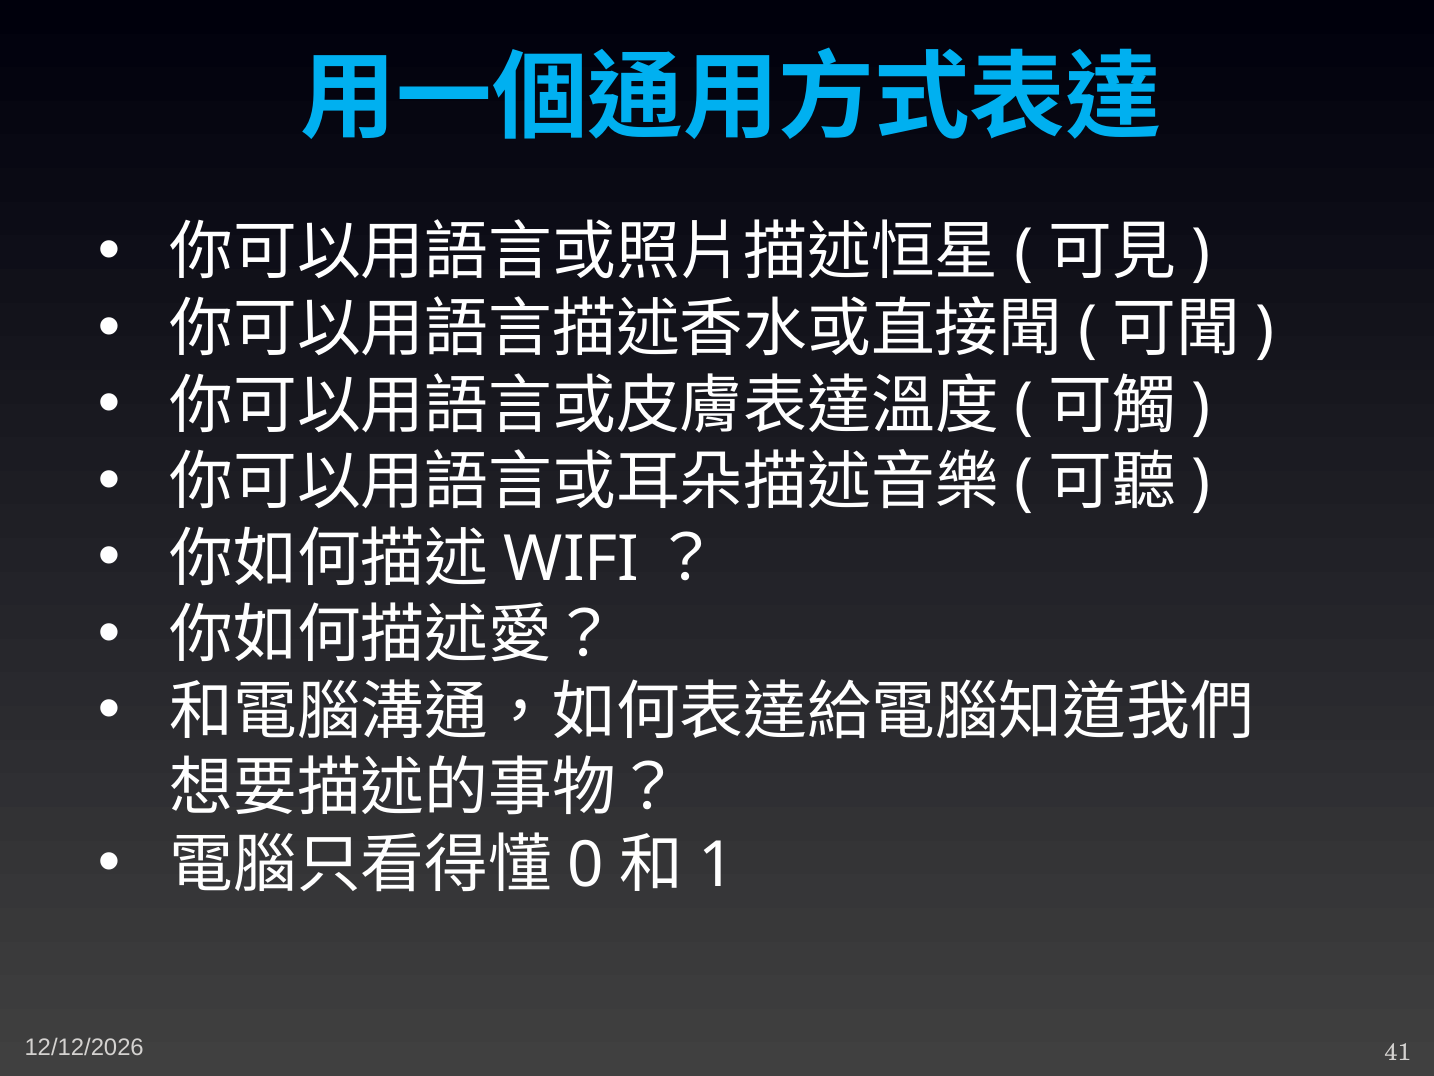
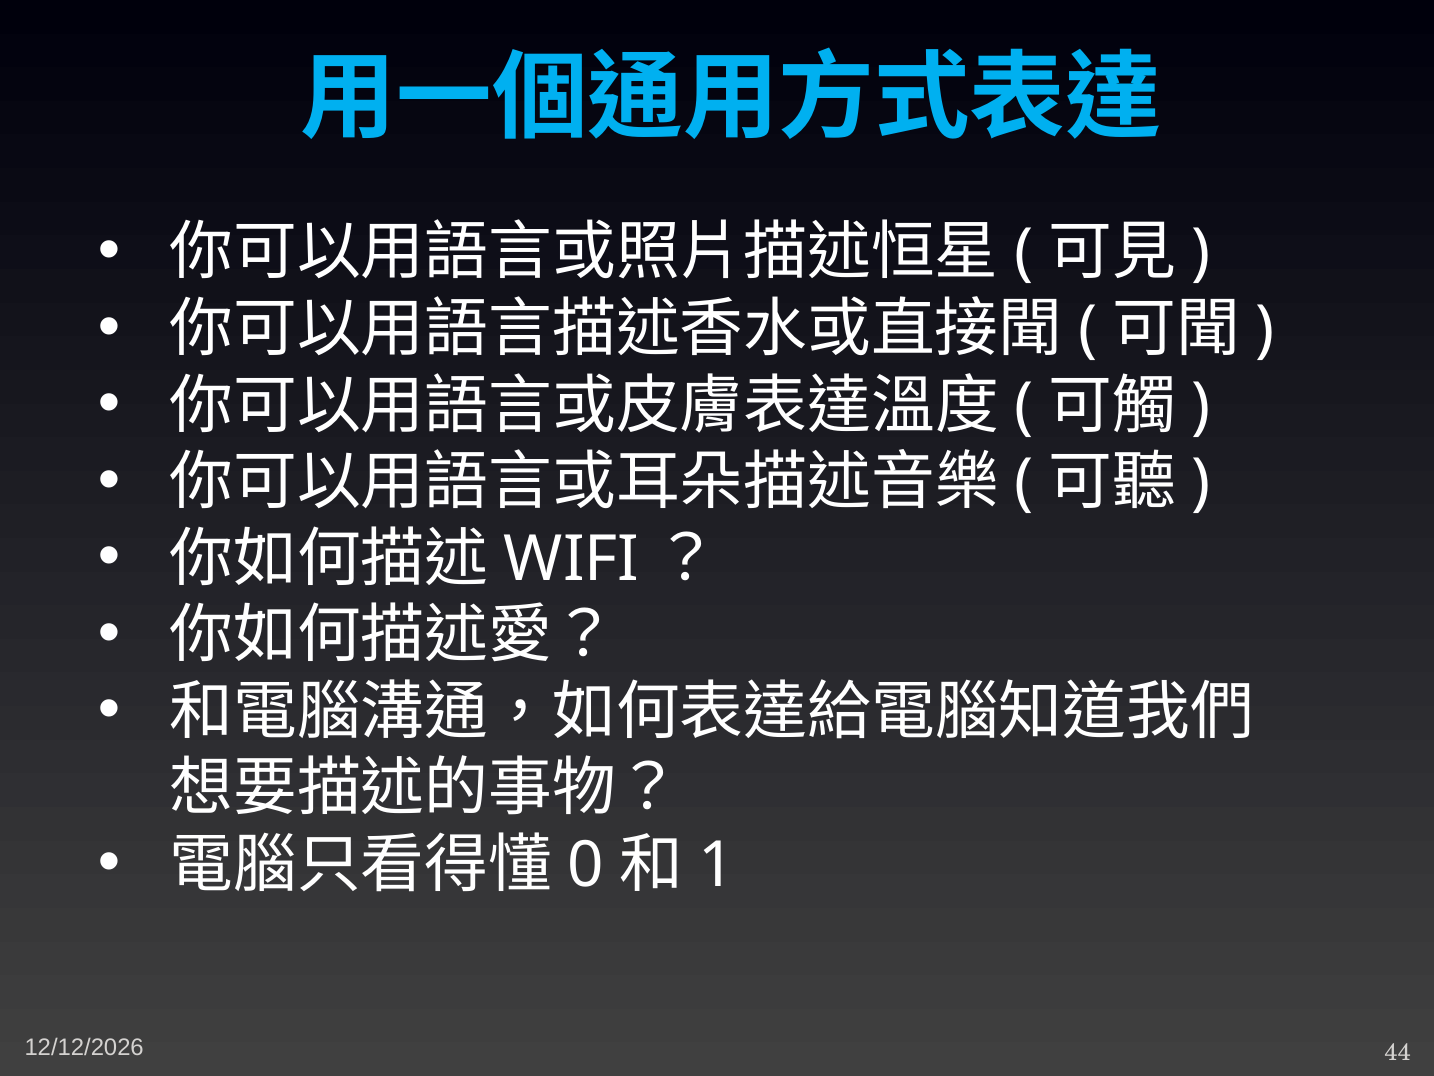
41: 41 -> 44 (1398, 1052)
